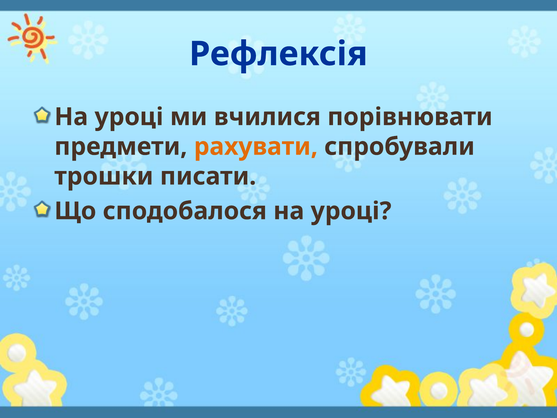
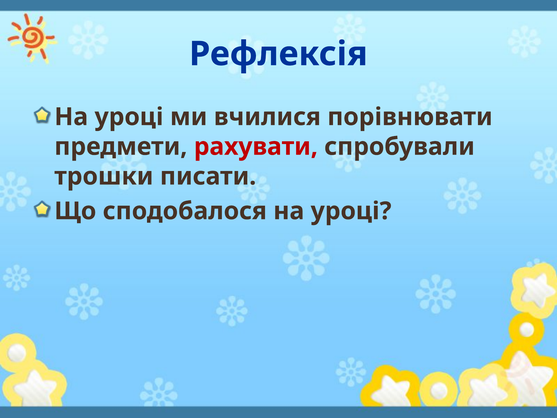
рахувати colour: orange -> red (256, 147)
